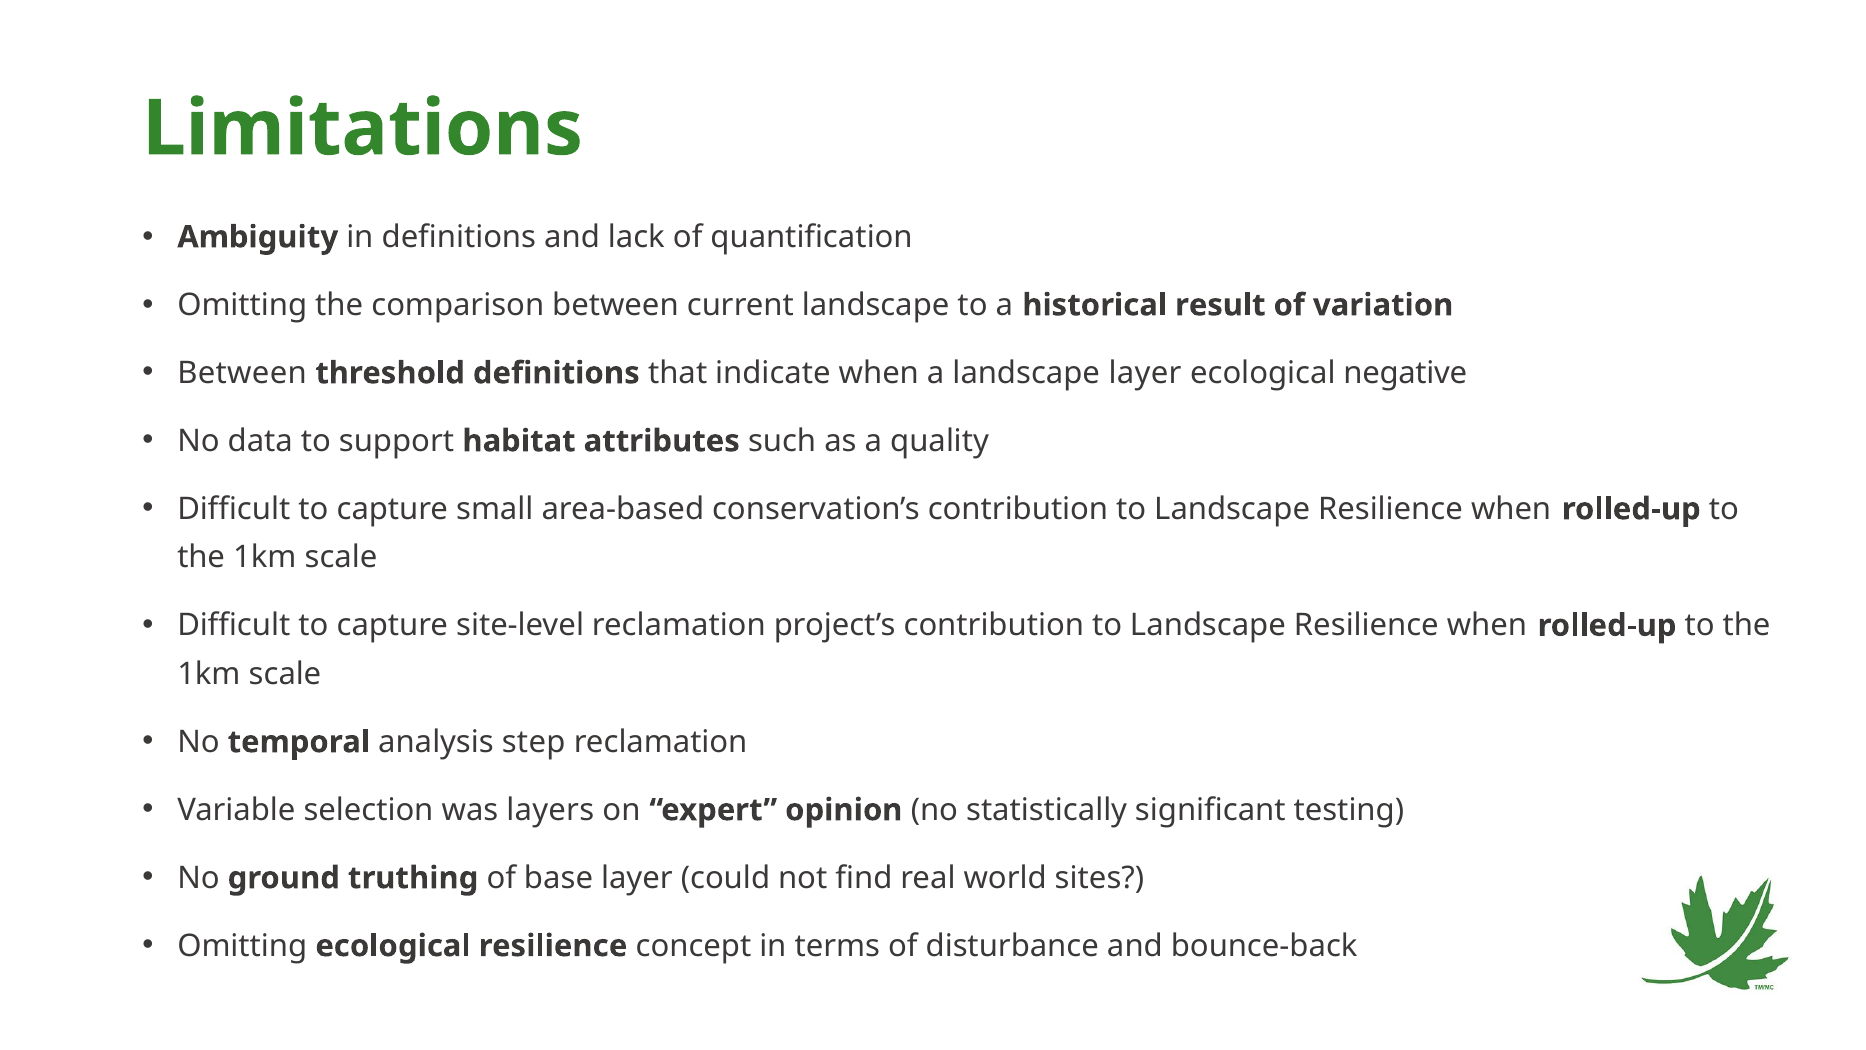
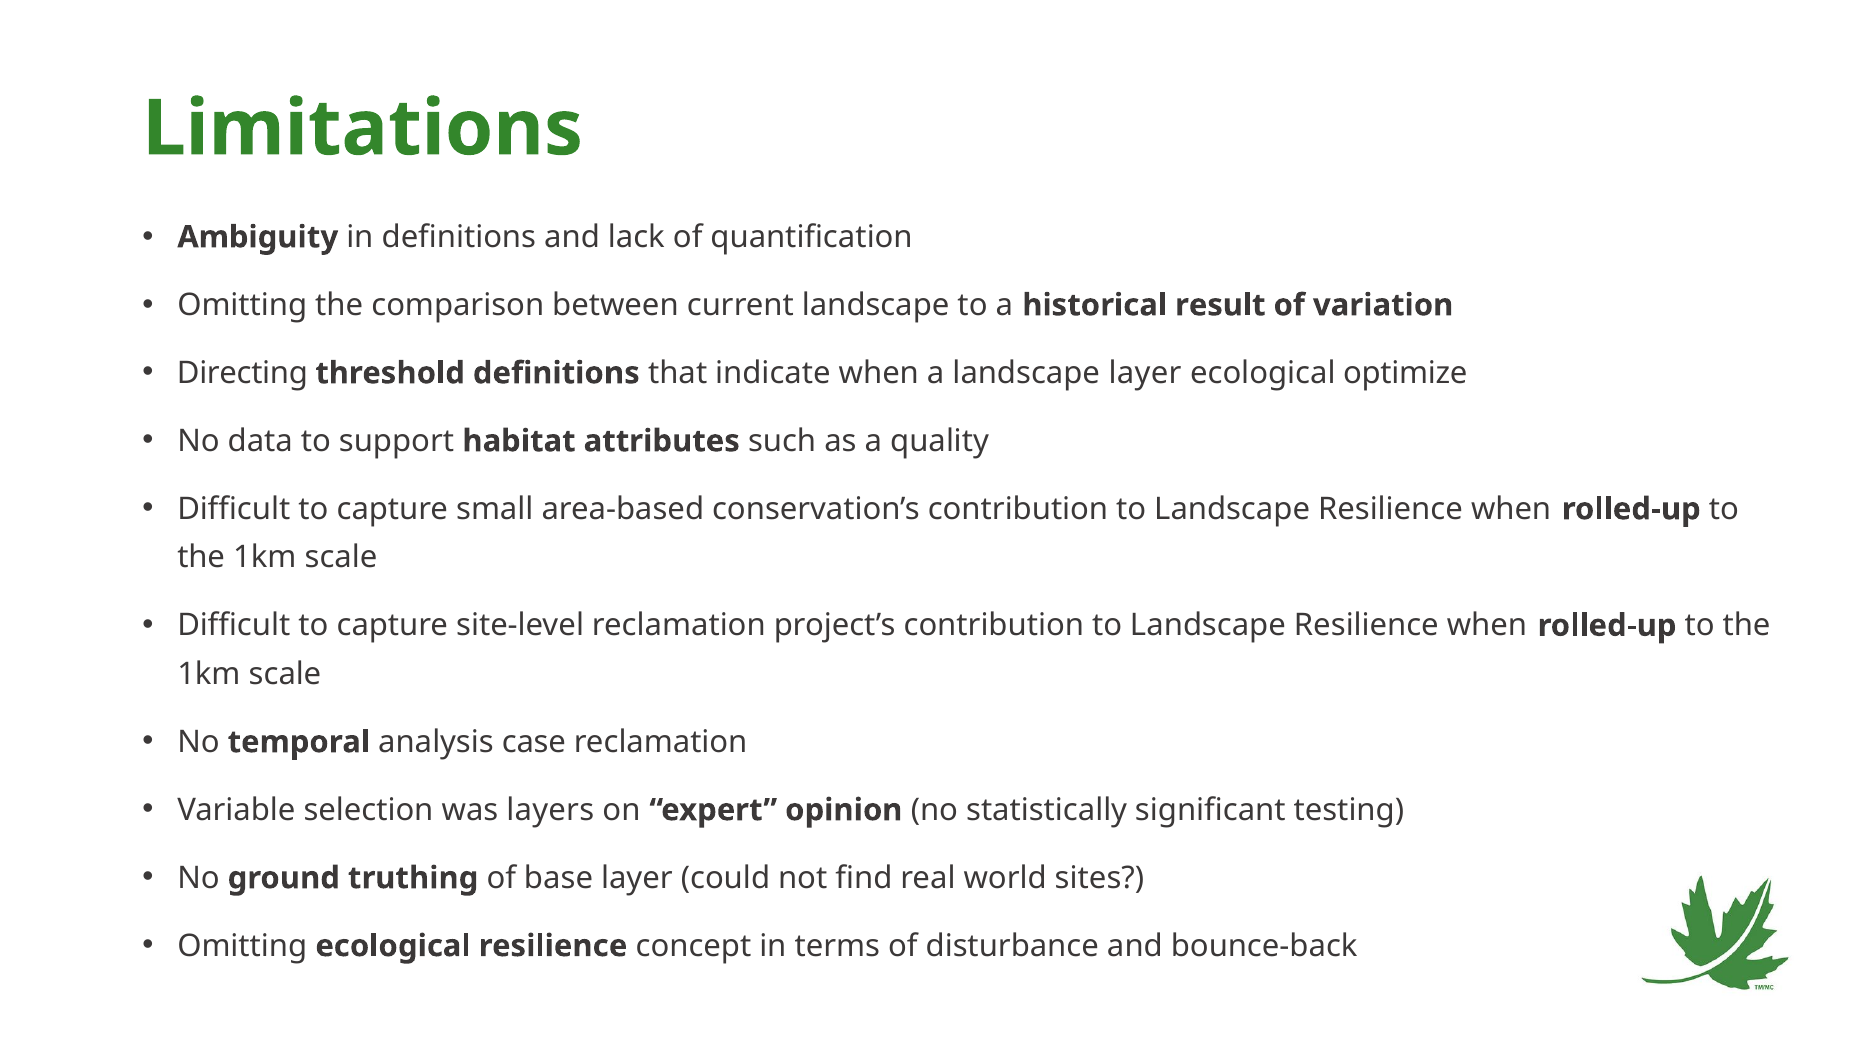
Between: Between -> Directing (242, 373)
negative: negative -> optimize (1405, 373)
step: step -> case (534, 742)
